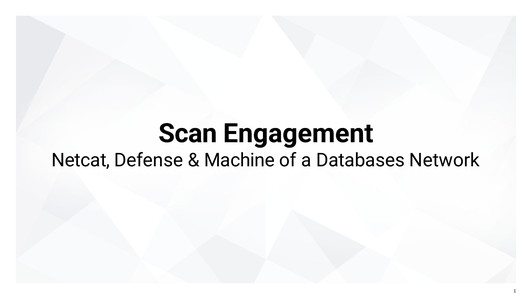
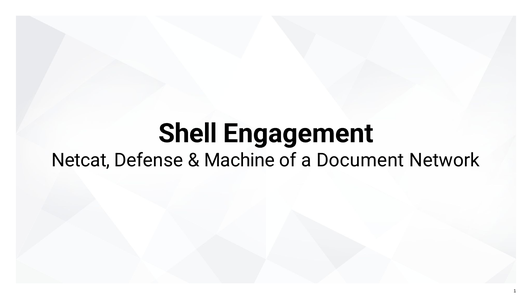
Scan: Scan -> Shell (188, 134)
Databases: Databases -> Document (360, 160)
